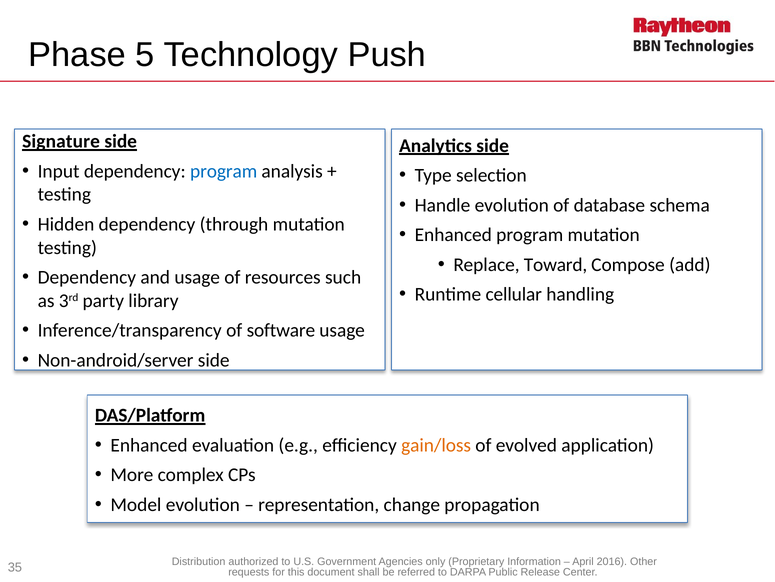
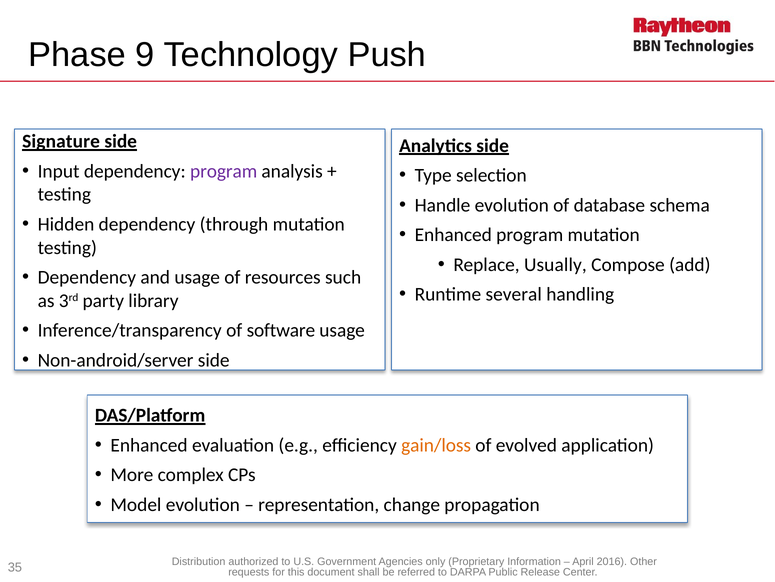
5: 5 -> 9 (145, 55)
program colour: blue -> purple (224, 171)
Toward: Toward -> Usually (555, 264)
cellular: cellular -> several (514, 294)
